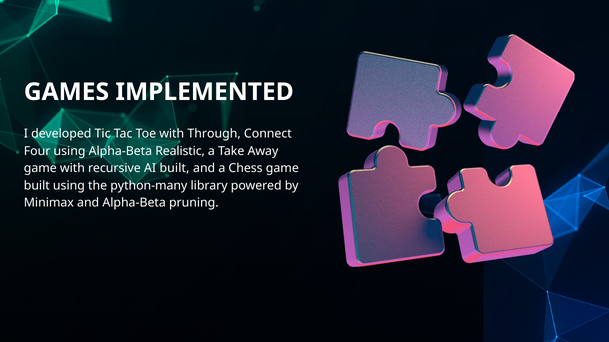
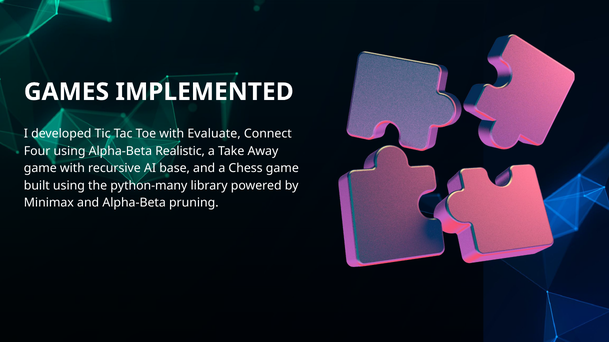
Through: Through -> Evaluate (214, 134)
AI built: built -> base (175, 168)
